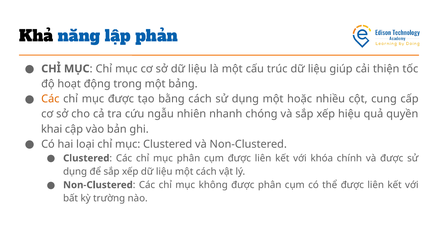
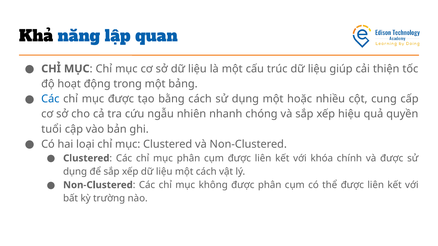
phản: phản -> quan (157, 36)
Các colour: orange -> blue (50, 99)
khai: khai -> tuổi (52, 129)
